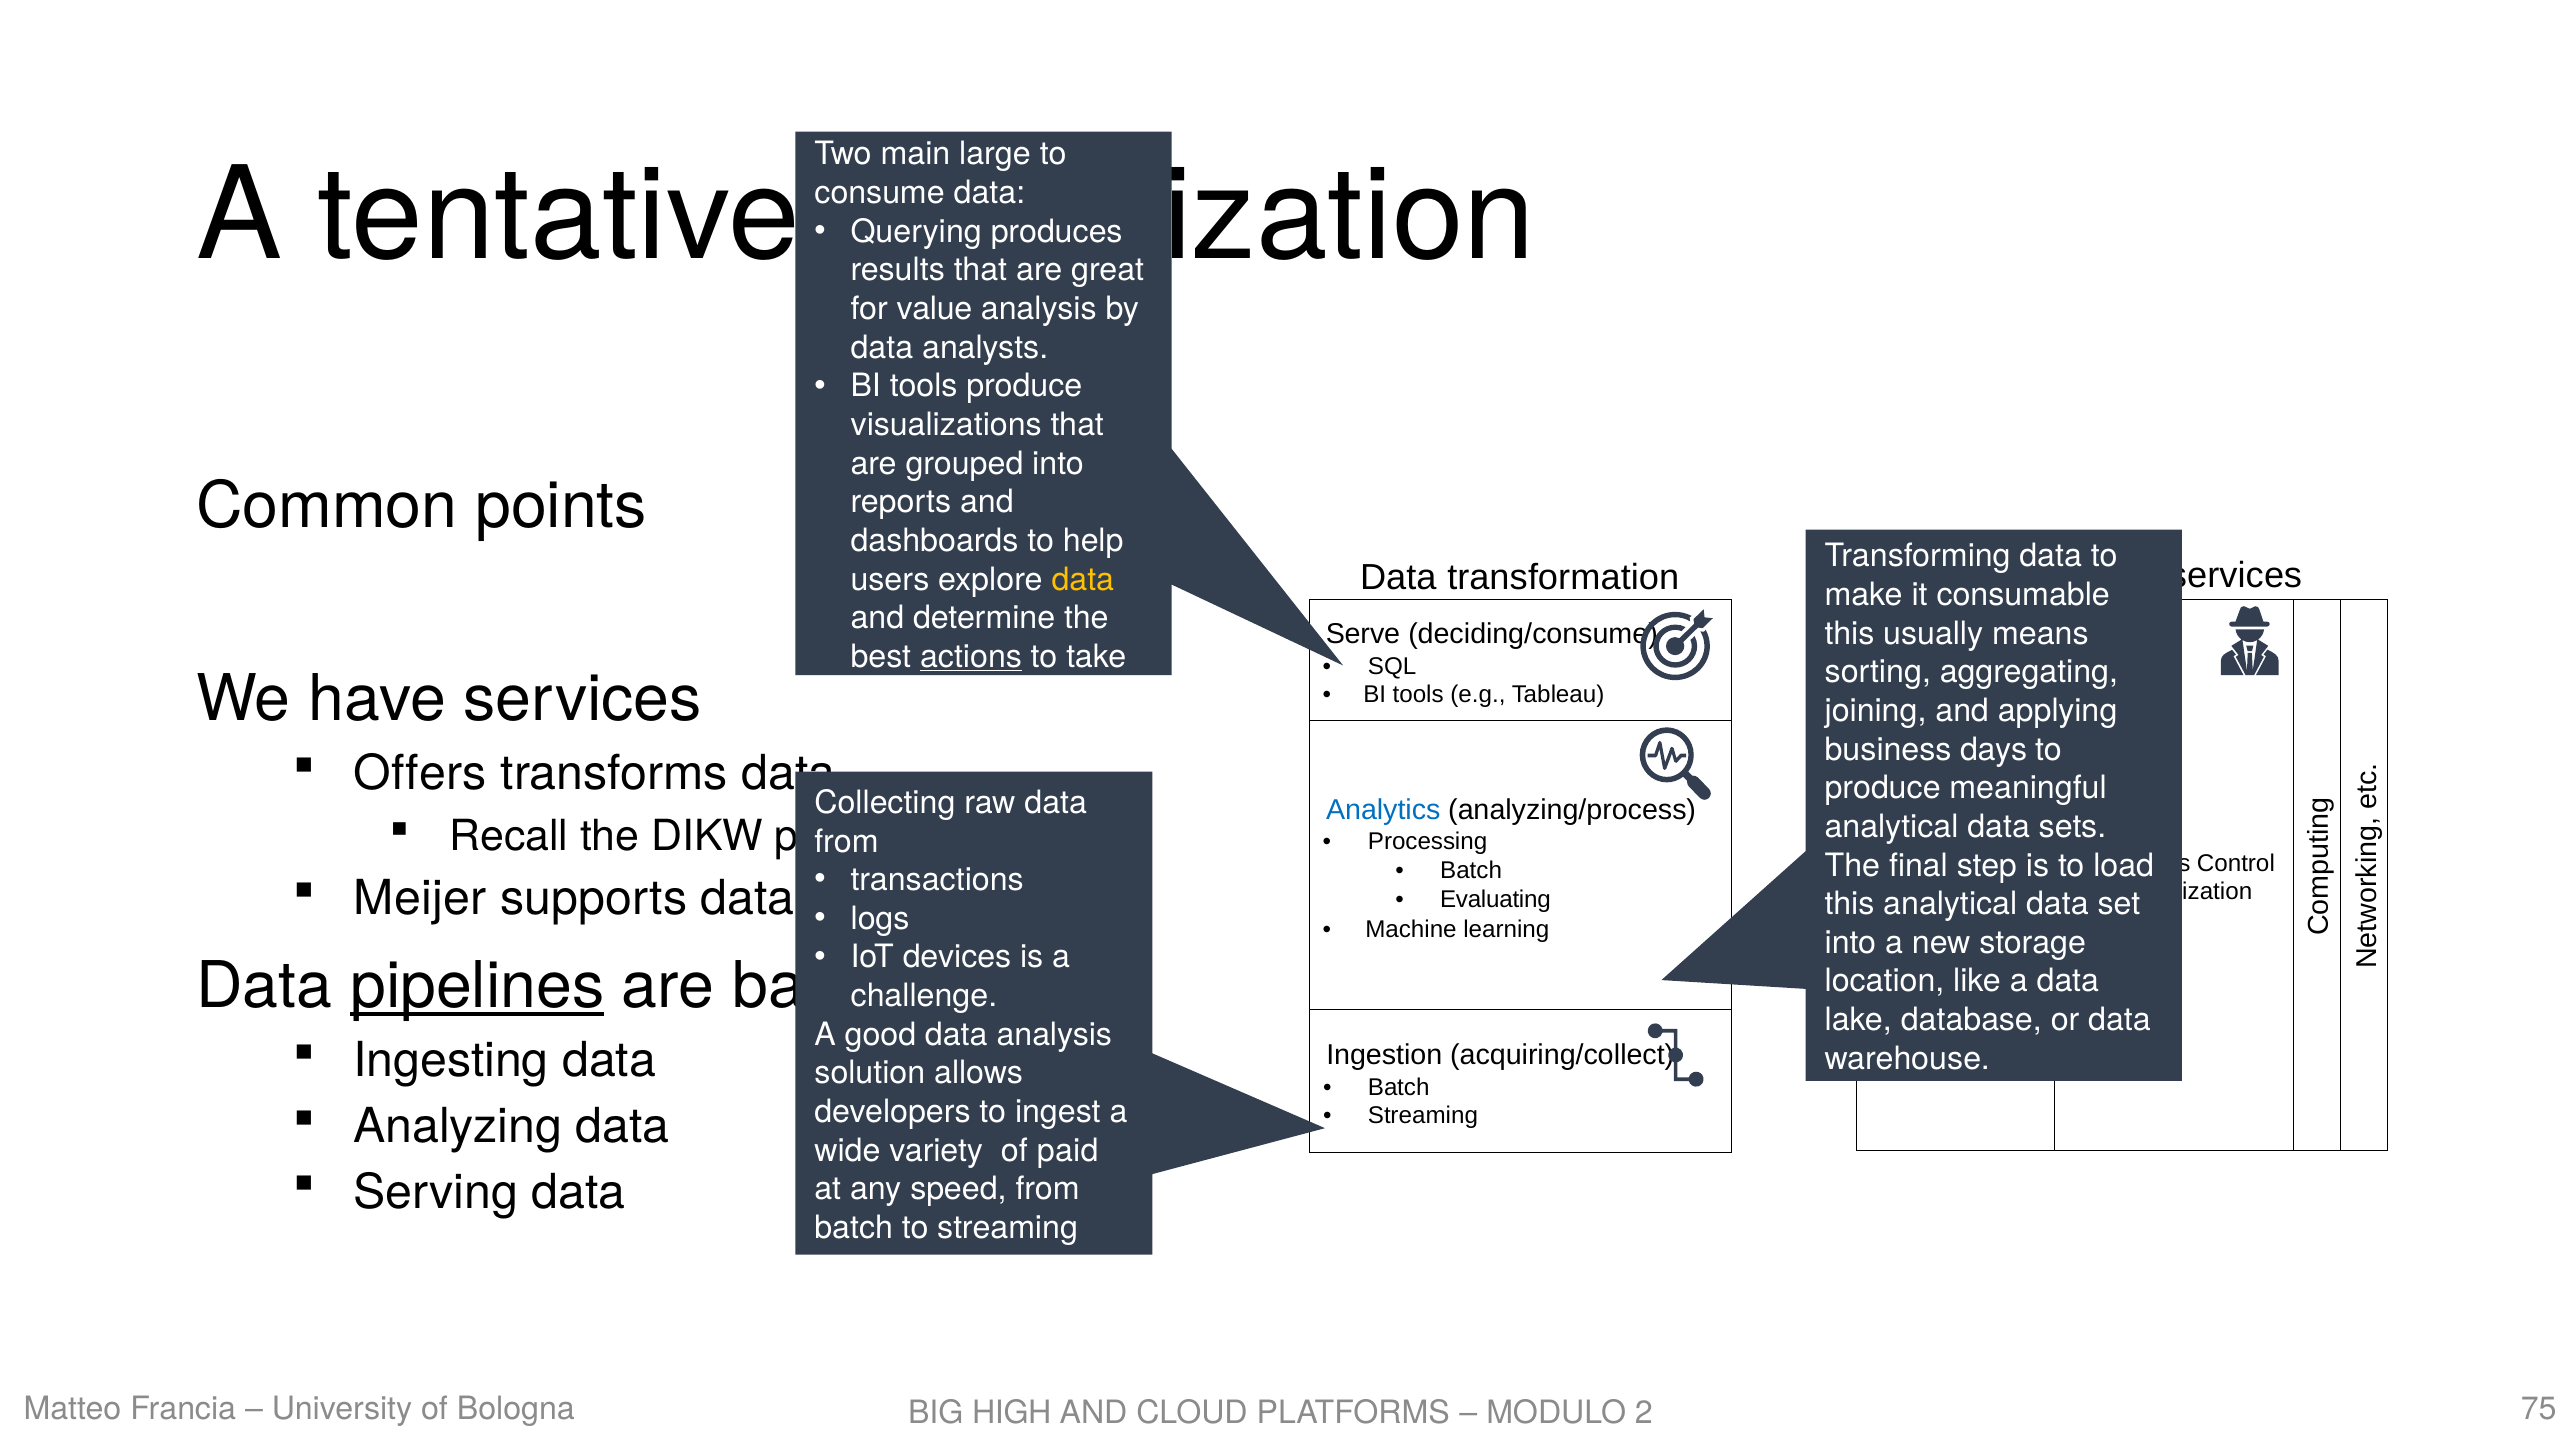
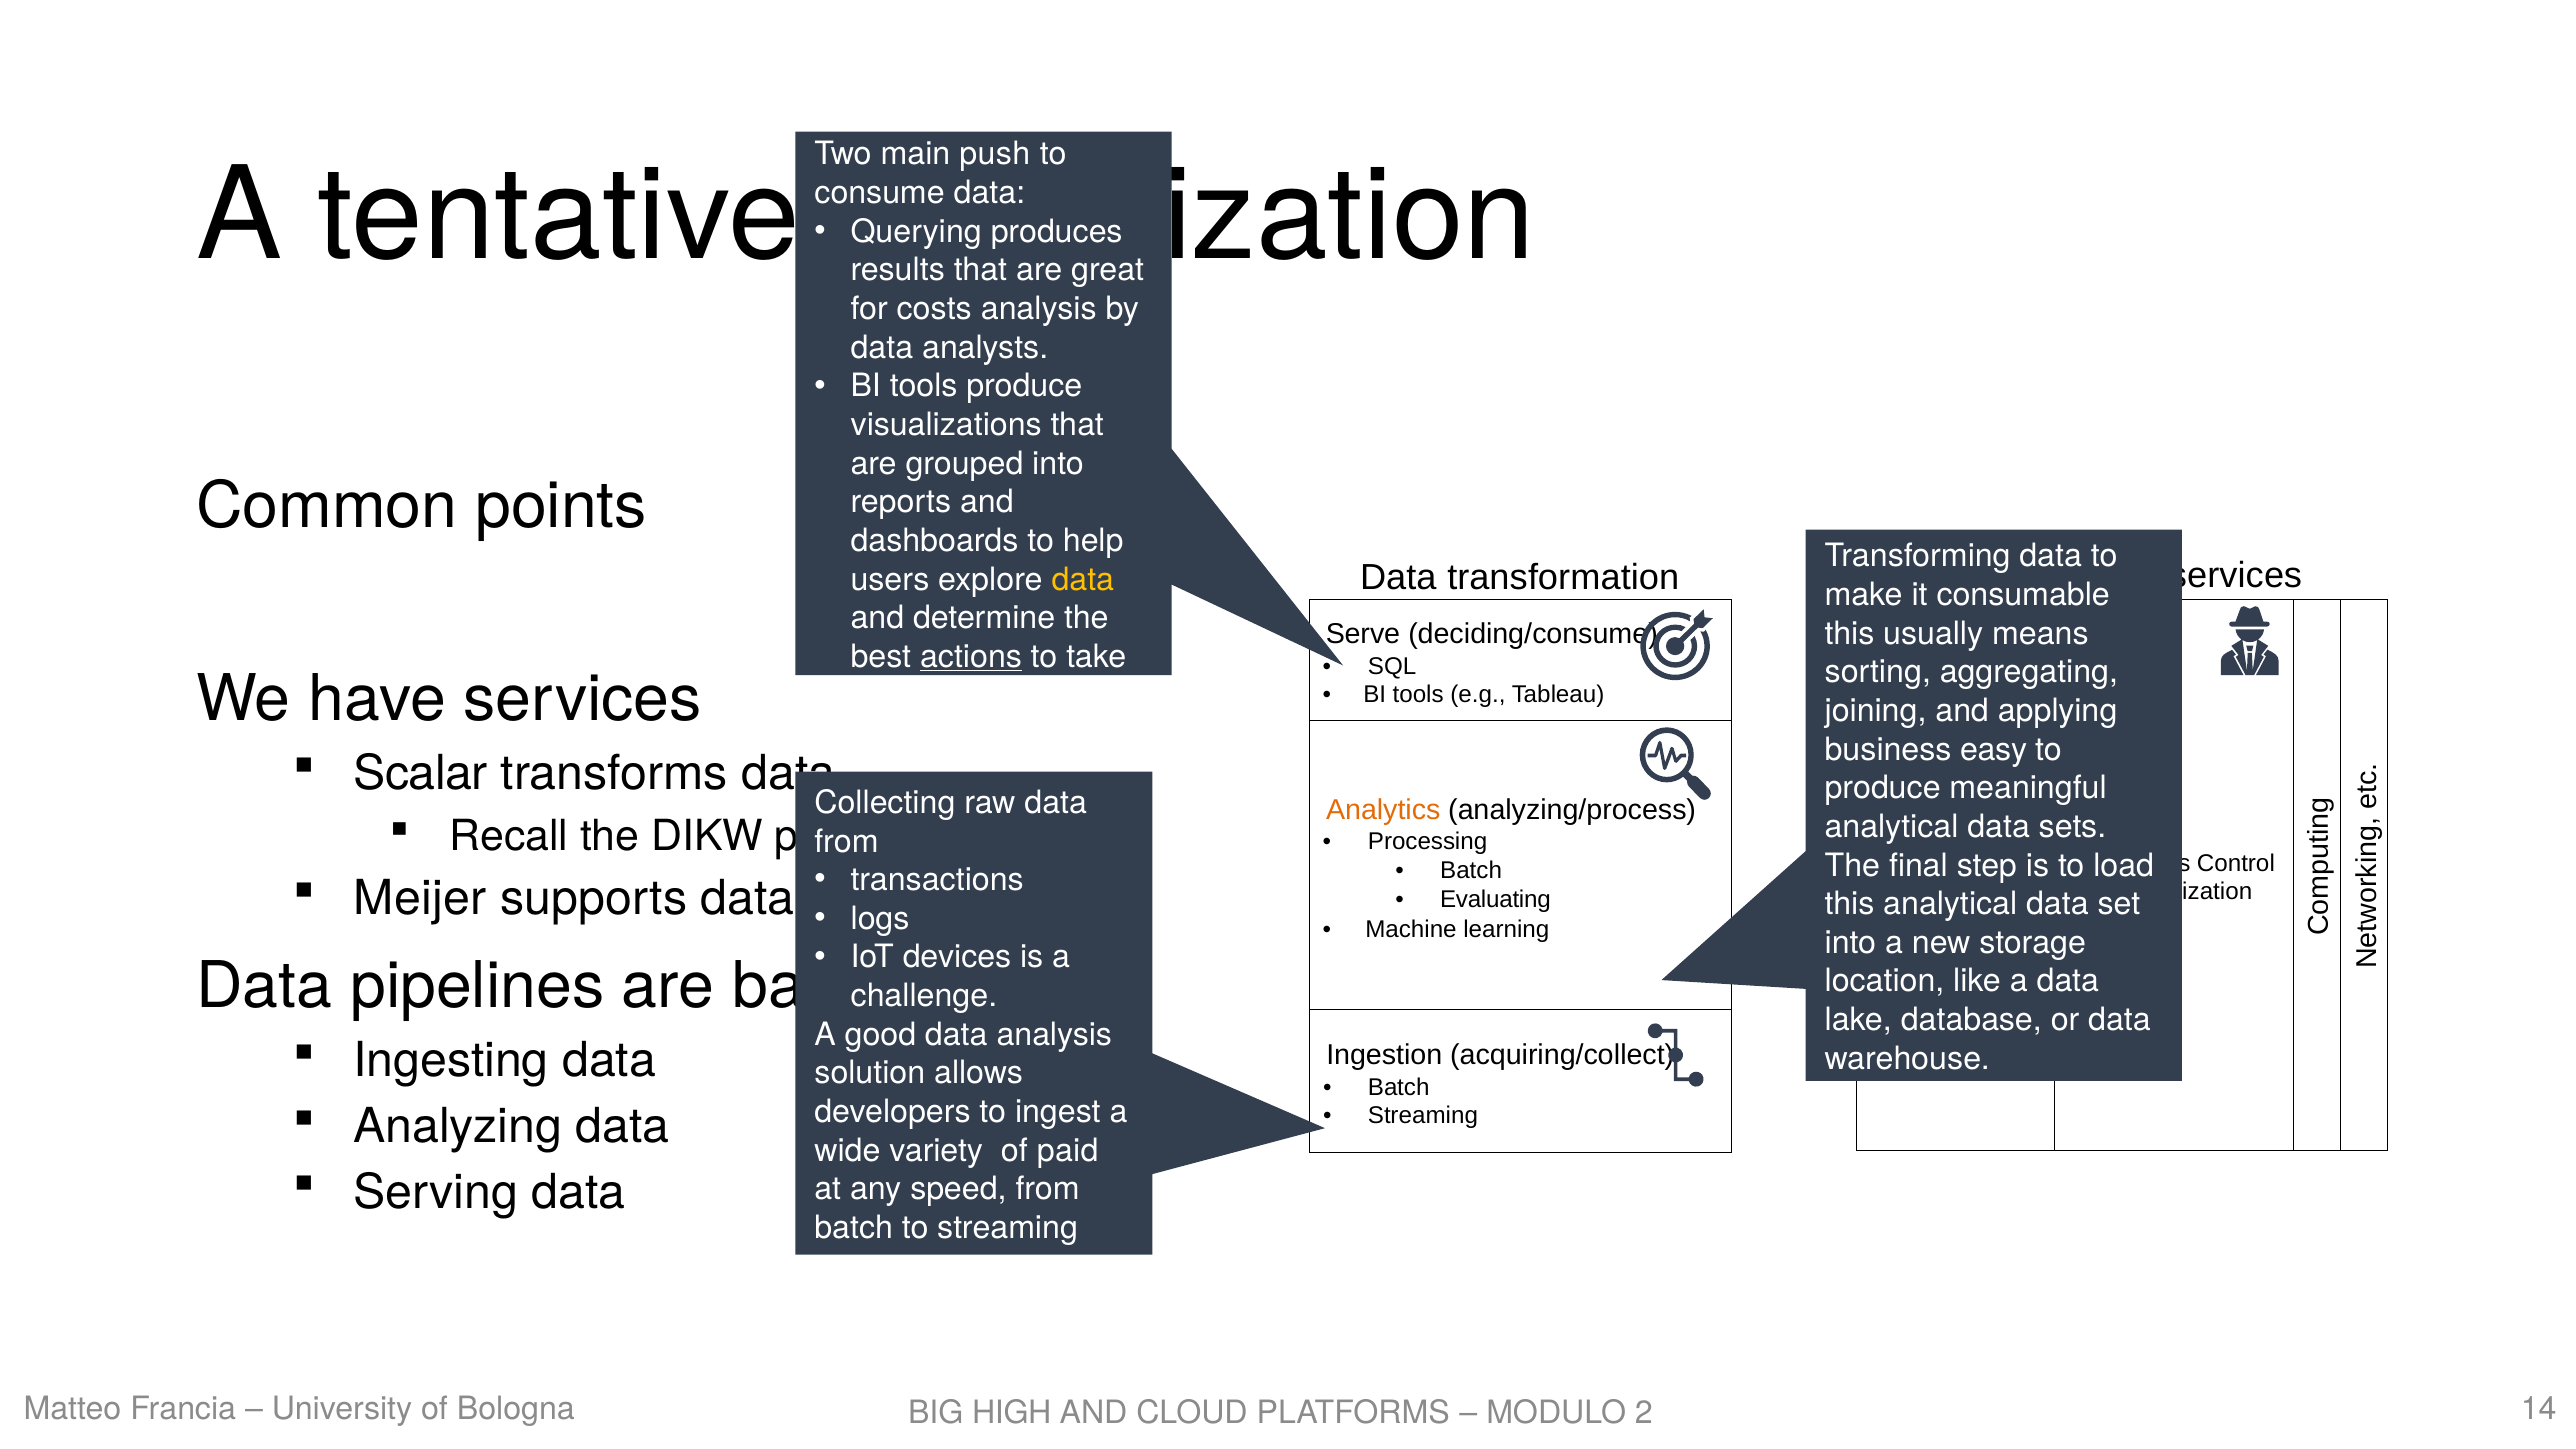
large: large -> push (995, 154)
value: value -> costs (934, 309)
days: days -> easy (1994, 749)
Offers: Offers -> Scalar (421, 774)
Analytics colour: blue -> orange (1383, 810)
pipelines underline: present -> none (477, 987)
75: 75 -> 14 (2539, 1409)
